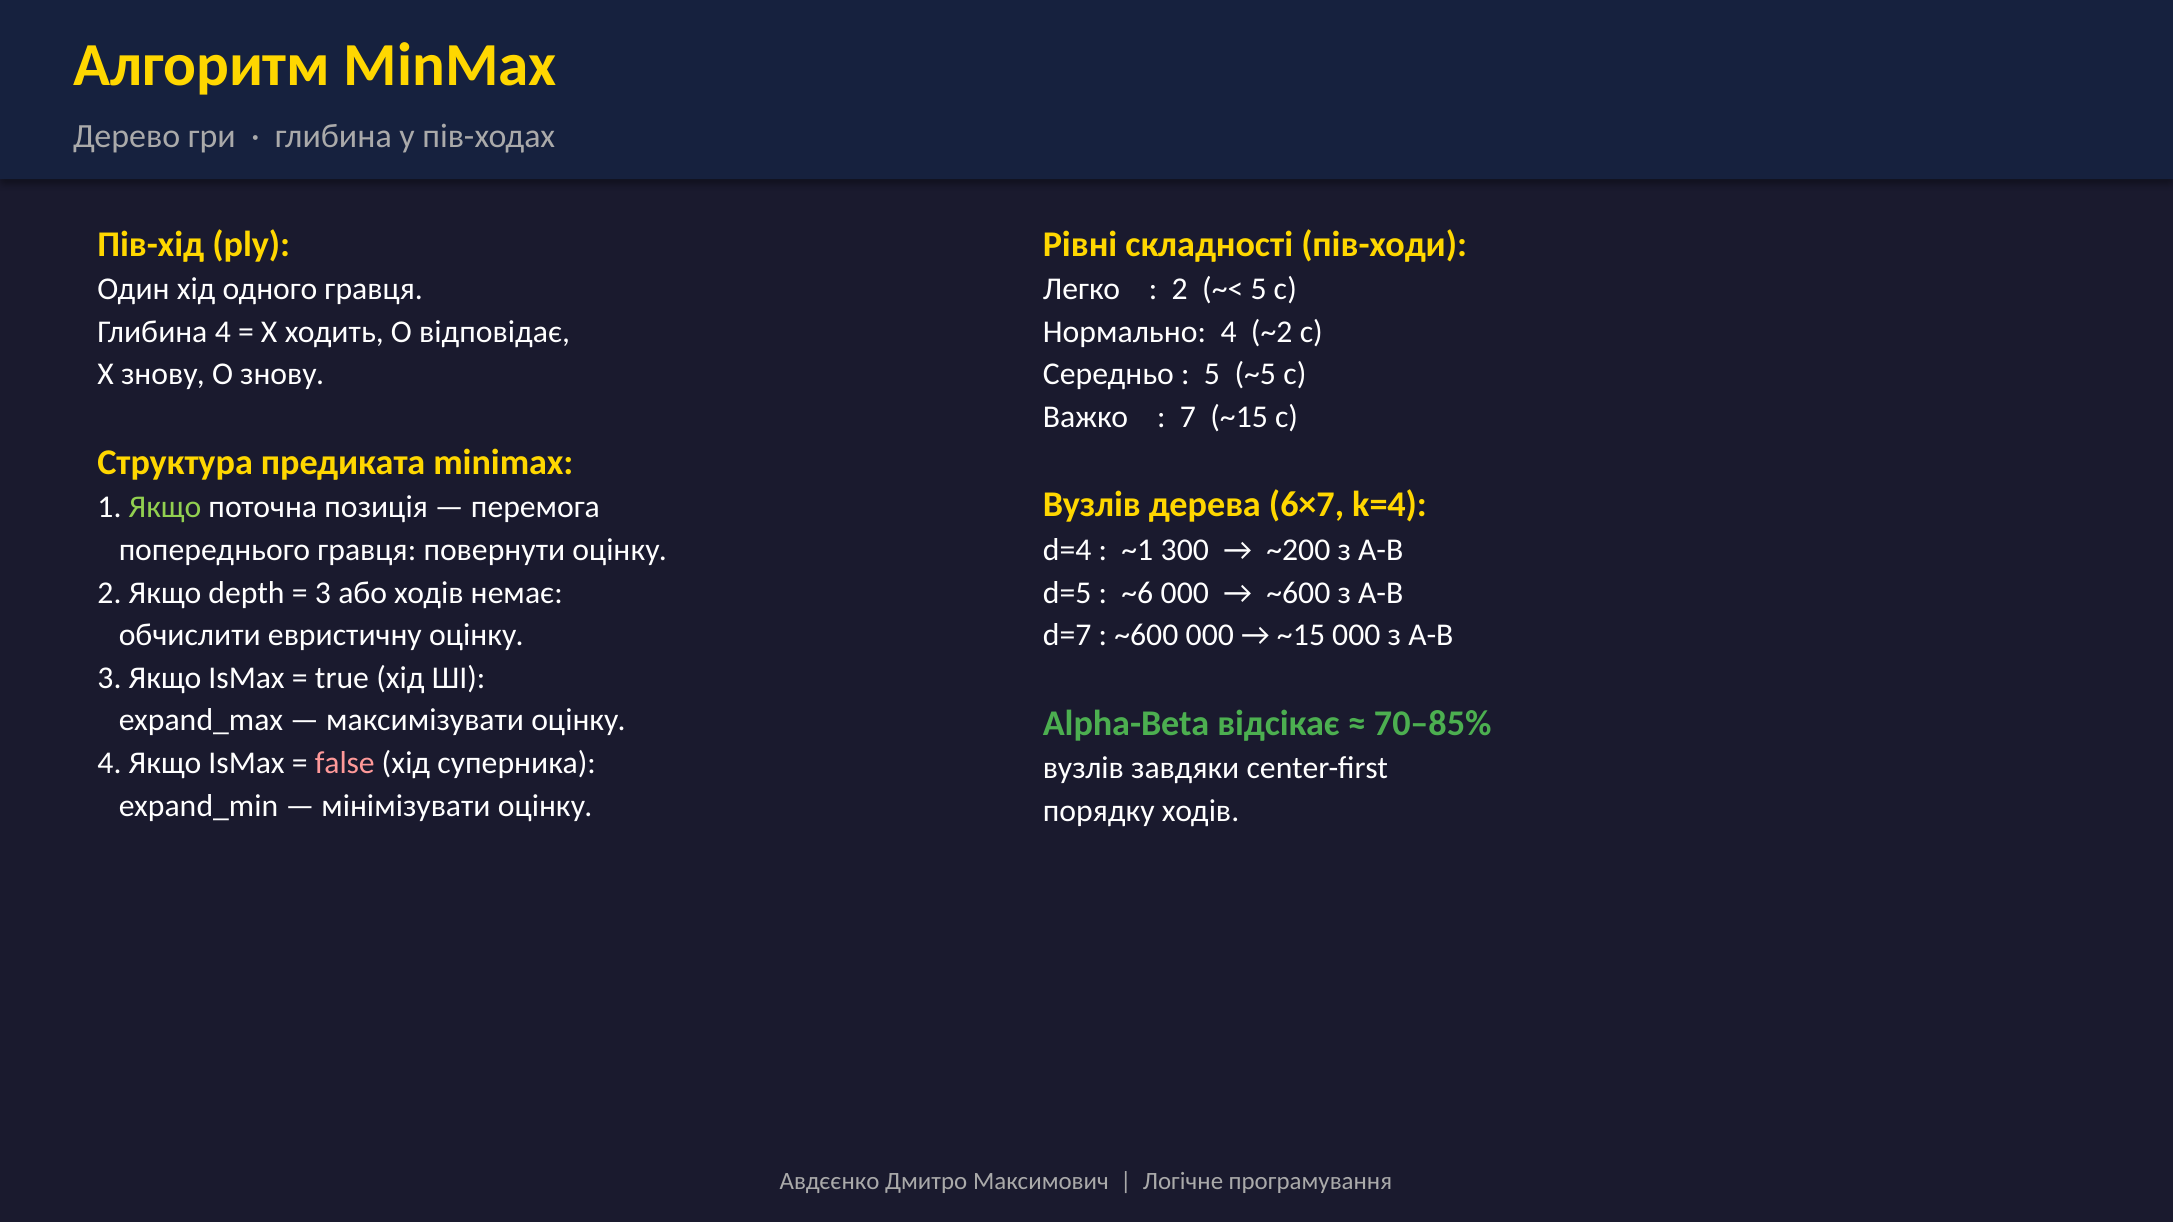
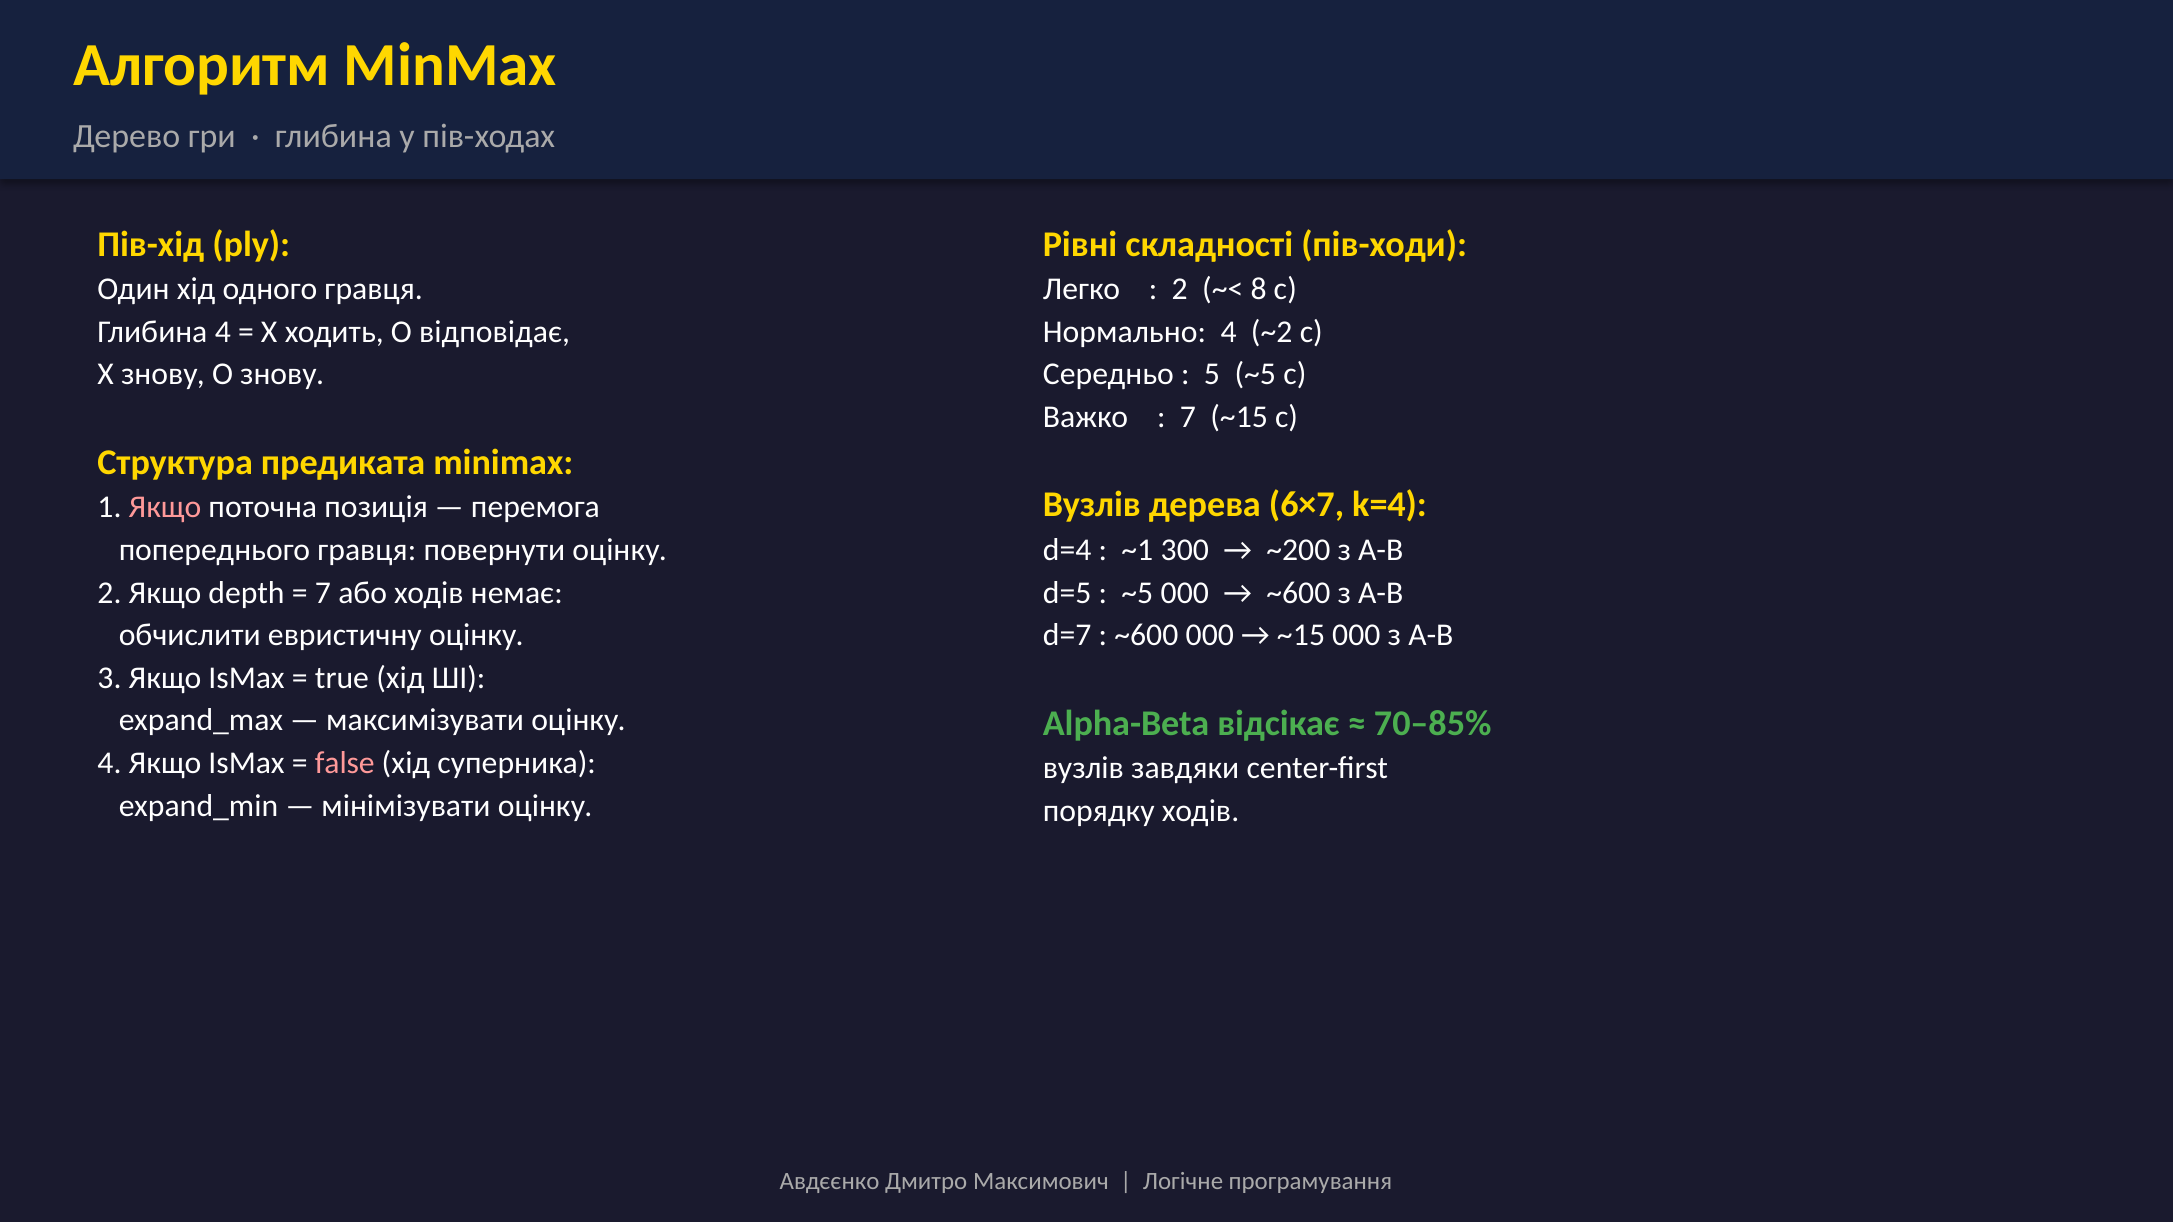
5: 5 -> 8 (1259, 289)
Якщо colour: light green -> pink (165, 508)
3: 3 -> 7 (323, 593)
~6: ~6 -> ~5 (1137, 593)
